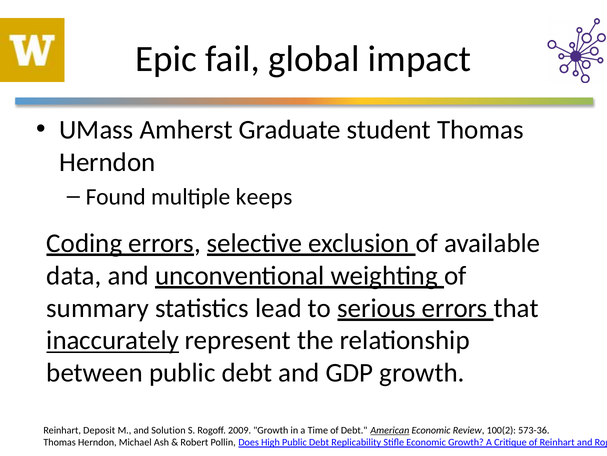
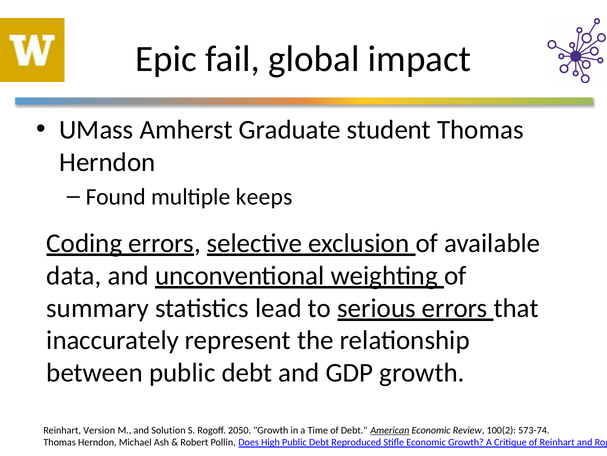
inaccurately underline: present -> none (113, 340)
Deposit: Deposit -> Version (99, 430)
2009: 2009 -> 2050 (240, 430)
573-36: 573-36 -> 573-74 (534, 430)
Replicability: Replicability -> Reproduced (356, 442)
